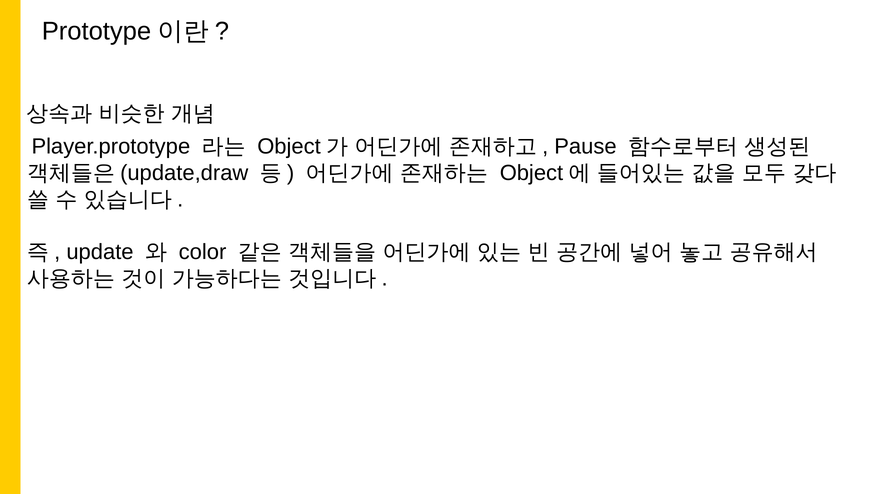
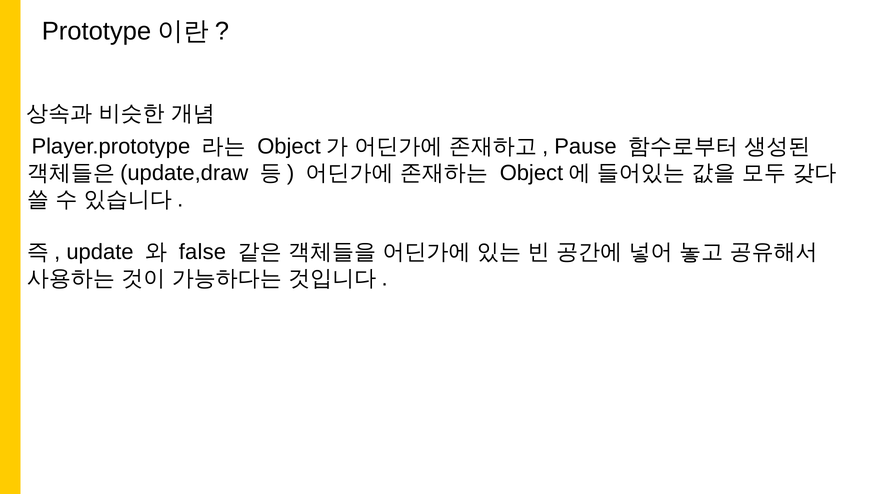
color: color -> false (202, 252)
